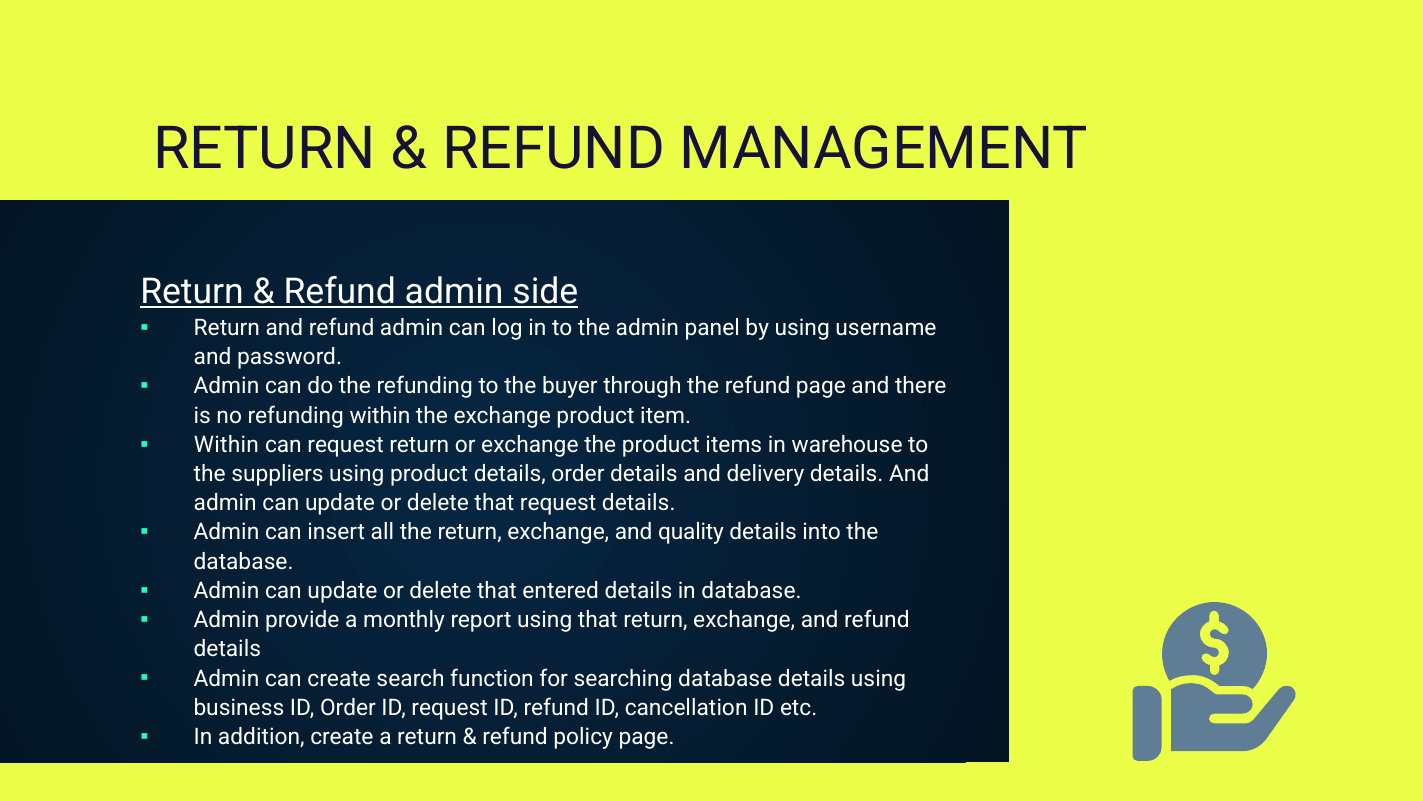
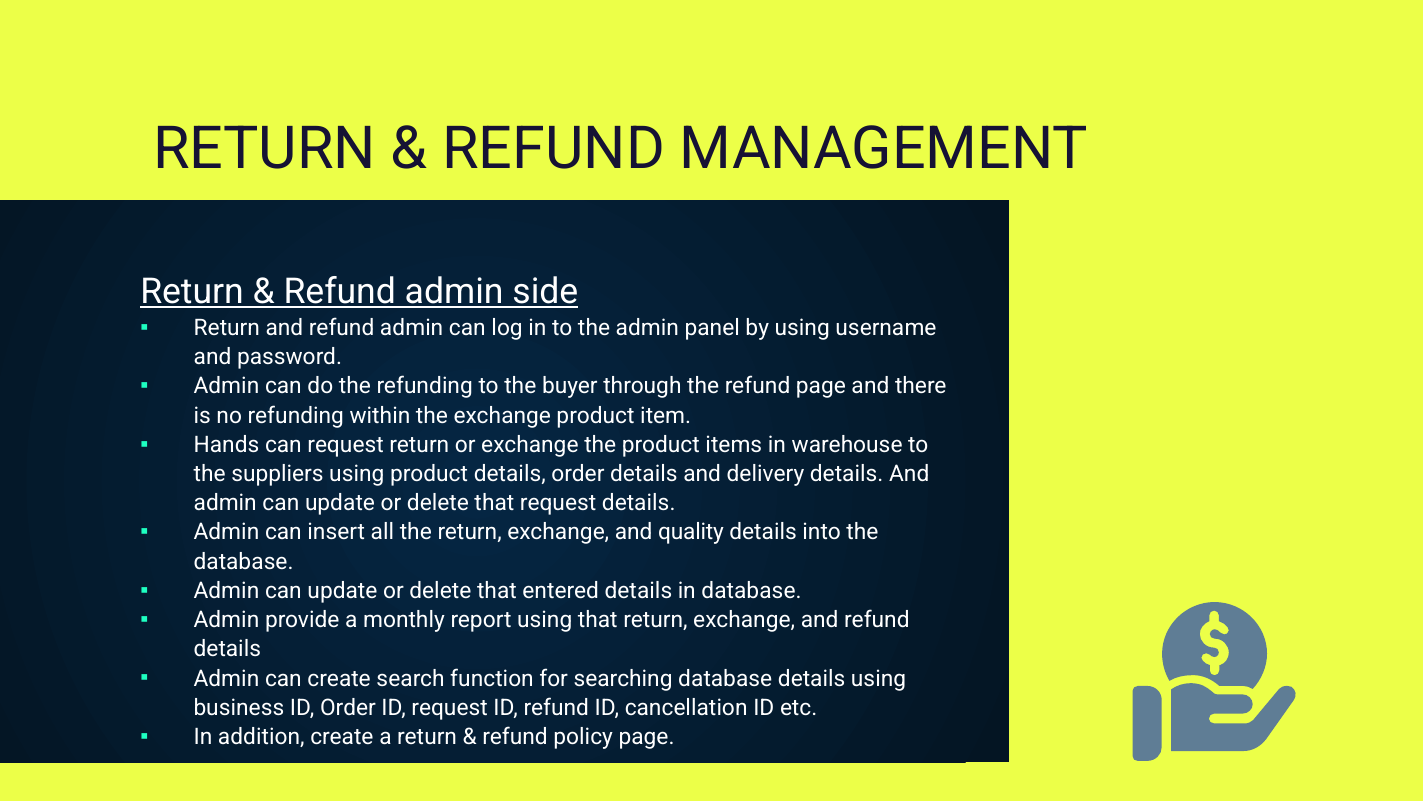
Within: Within -> Hands (226, 445)
